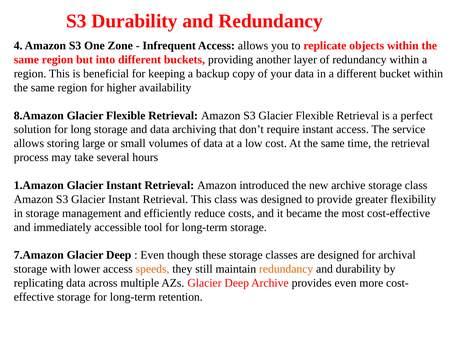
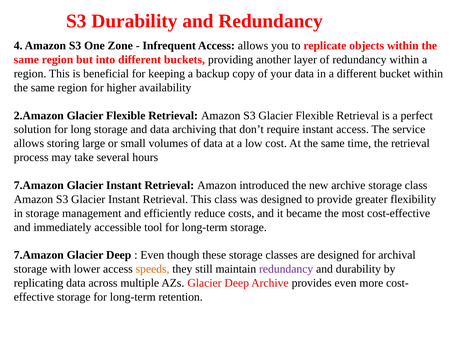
8.Amazon: 8.Amazon -> 2.Amazon (39, 115)
1.Amazon: 1.Amazon -> 7.Amazon (39, 185)
redundancy colour: orange -> purple (286, 269)
